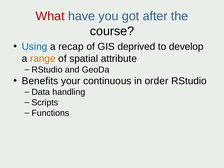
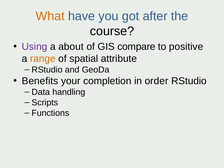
What colour: red -> orange (50, 16)
Using colour: blue -> purple (35, 47)
recap: recap -> about (71, 47)
deprived: deprived -> compare (136, 47)
develop: develop -> positive (186, 47)
continuous: continuous -> completion (107, 81)
